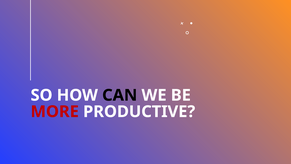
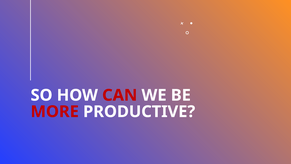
CAN colour: black -> red (120, 95)
